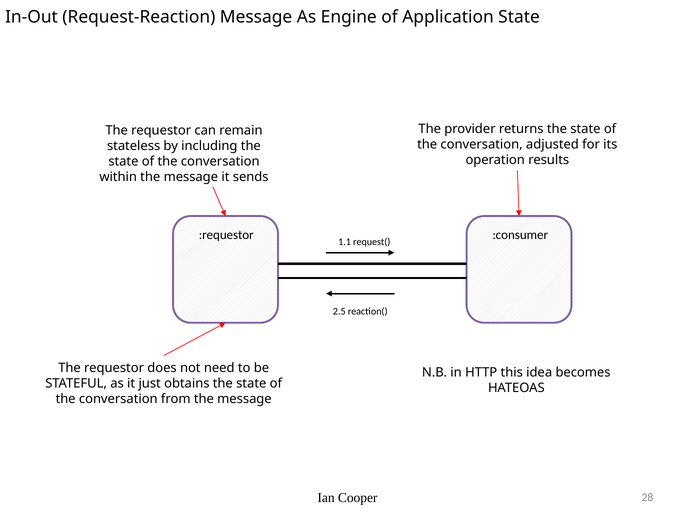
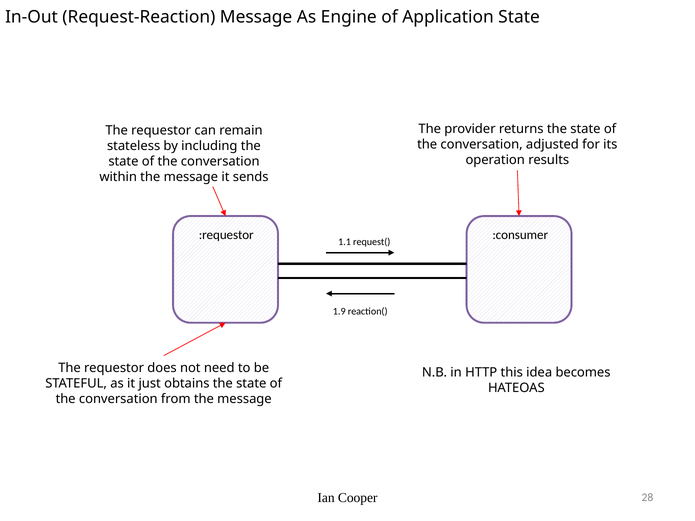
2.5: 2.5 -> 1.9 (339, 312)
